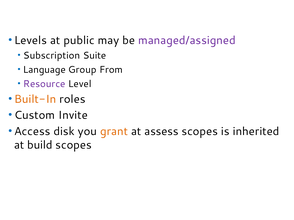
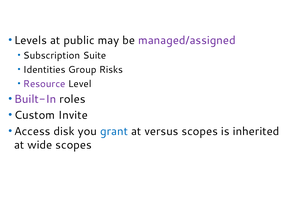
Language: Language -> Identities (44, 70)
From: From -> Risks (111, 70)
Built-In colour: orange -> purple (35, 99)
grant colour: orange -> blue (114, 132)
assess: assess -> versus (161, 132)
build: build -> wide (40, 145)
